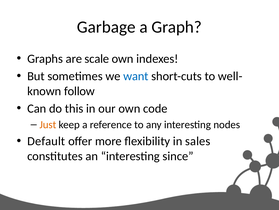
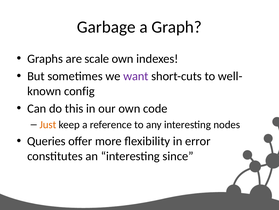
want colour: blue -> purple (136, 76)
follow: follow -> config (79, 91)
Default: Default -> Queries (46, 141)
sales: sales -> error (198, 141)
